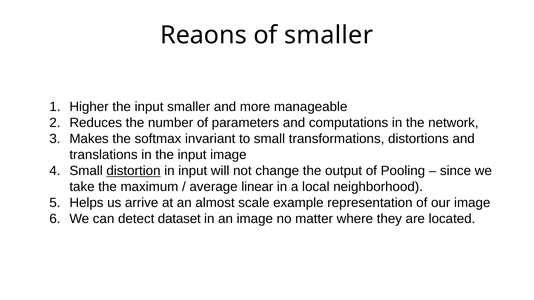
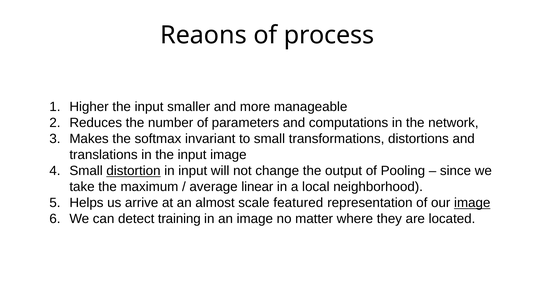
of smaller: smaller -> process (329, 35)
example: example -> featured (298, 203)
image underline: none -> present (472, 203)
dataset: dataset -> training (179, 219)
